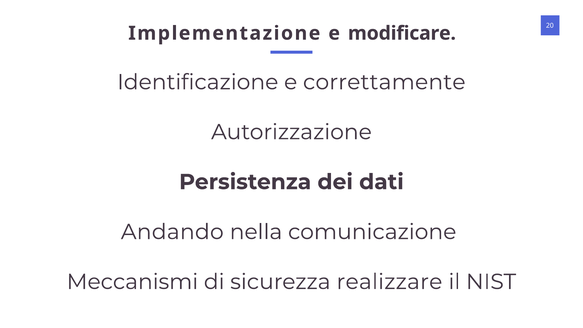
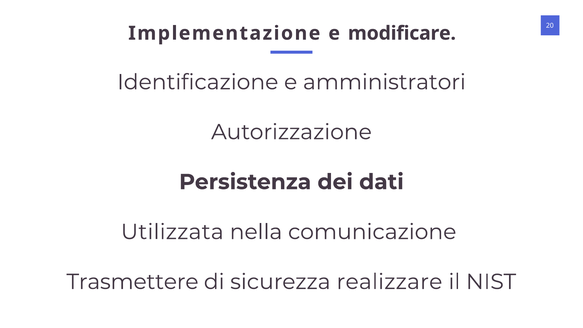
correttamente: correttamente -> amministratori (384, 82)
Andando: Andando -> Utilizzata (172, 232)
Meccanismi: Meccanismi -> Trasmettere (132, 282)
